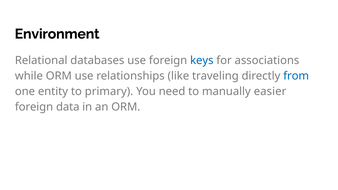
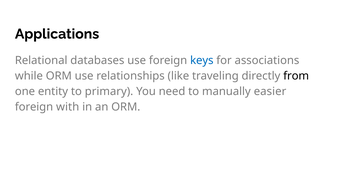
Environment: Environment -> Applications (57, 34)
from colour: blue -> black (296, 76)
data: data -> with (68, 107)
